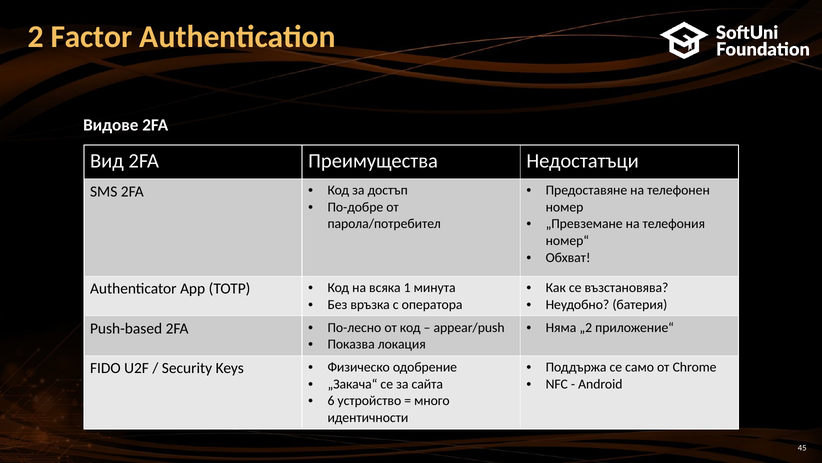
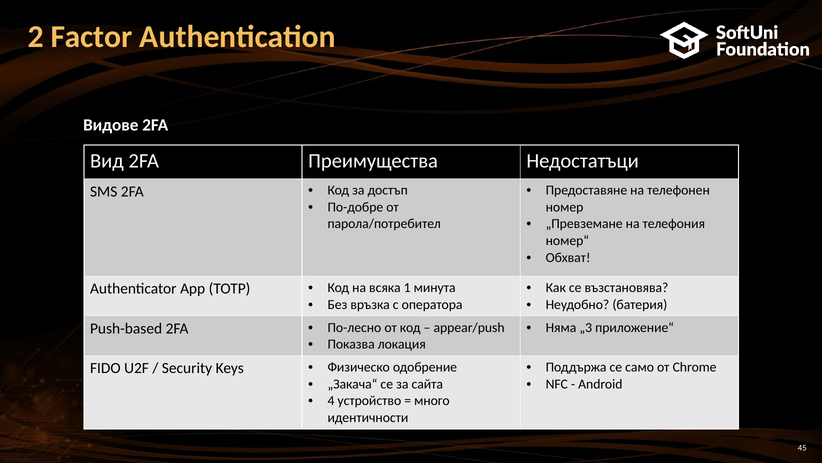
„2: „2 -> „3 (586, 327)
6: 6 -> 4 (331, 400)
